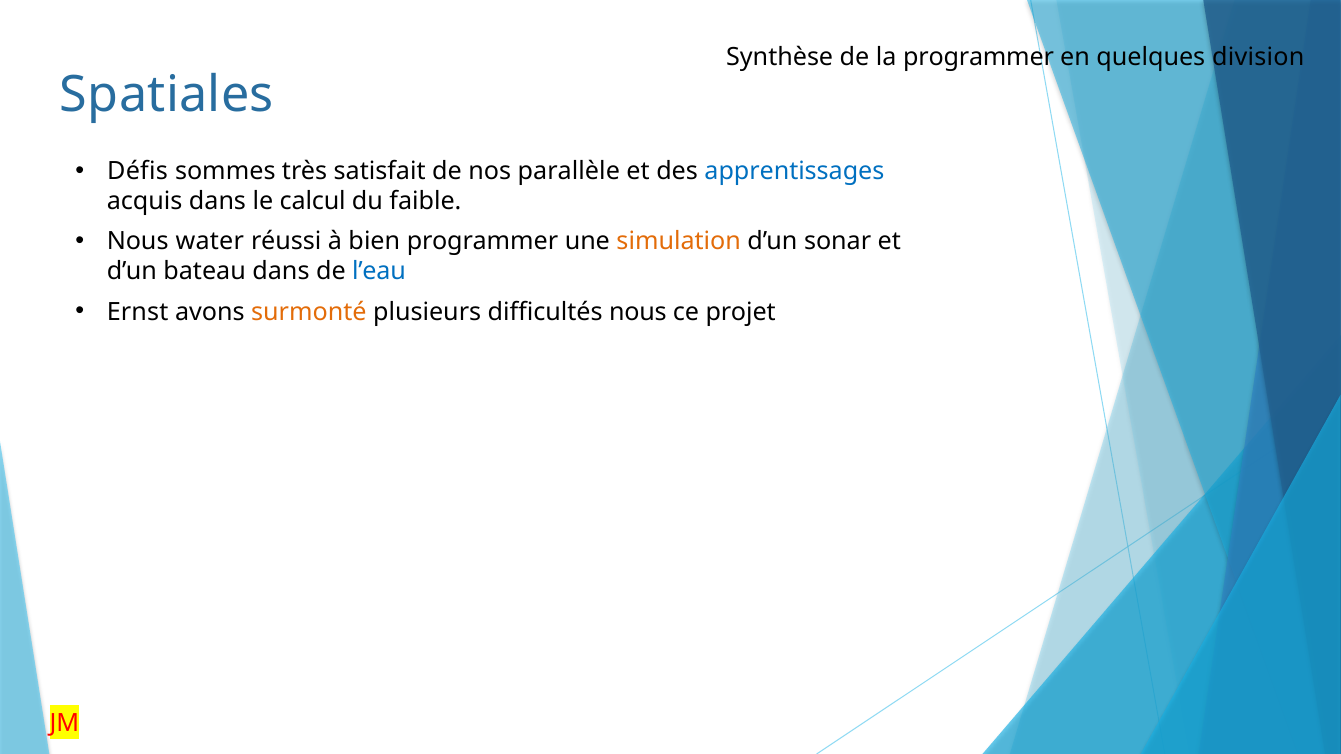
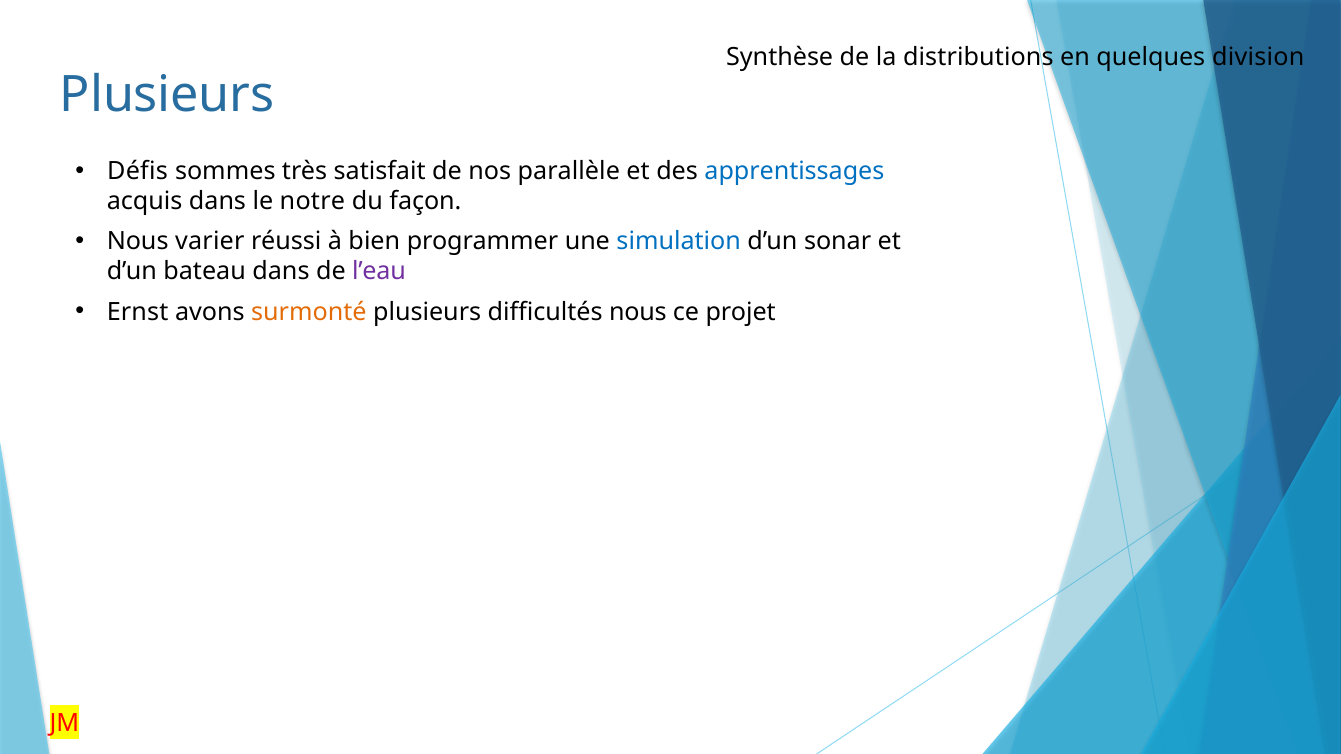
la programmer: programmer -> distributions (978, 58)
Spatiales: Spatiales -> Plusieurs (167, 95)
calcul: calcul -> notre (312, 201)
faible: faible -> façon (425, 201)
water: water -> varier (210, 242)
simulation colour: orange -> blue (679, 242)
l’eau colour: blue -> purple (379, 272)
